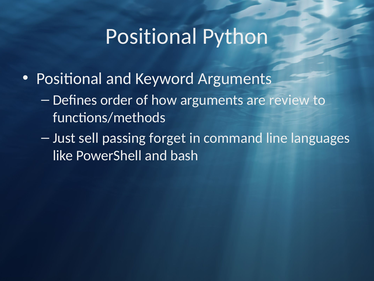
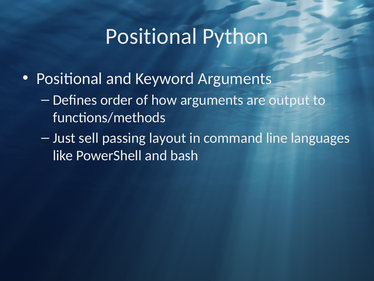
review: review -> output (289, 100)
forget: forget -> layout (168, 138)
